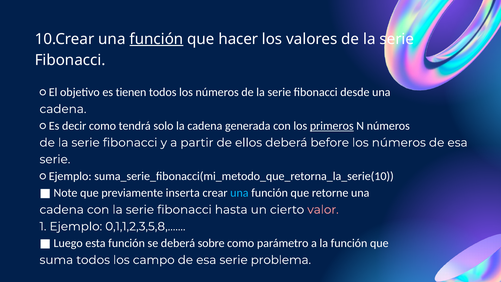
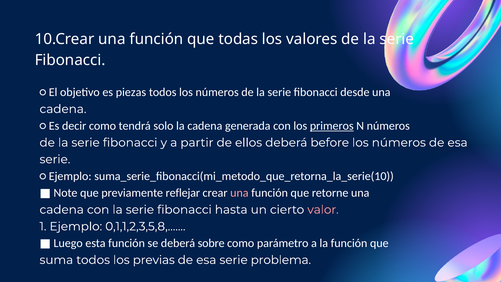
función underline: present -> none (156, 39)
hacer: hacer -> todas (238, 39)
tienen: tienen -> piezas (131, 92)
inserta: inserta -> reflejar (183, 193)
una colour: light blue -> pink (239, 193)
campo: campo -> previas (154, 260)
